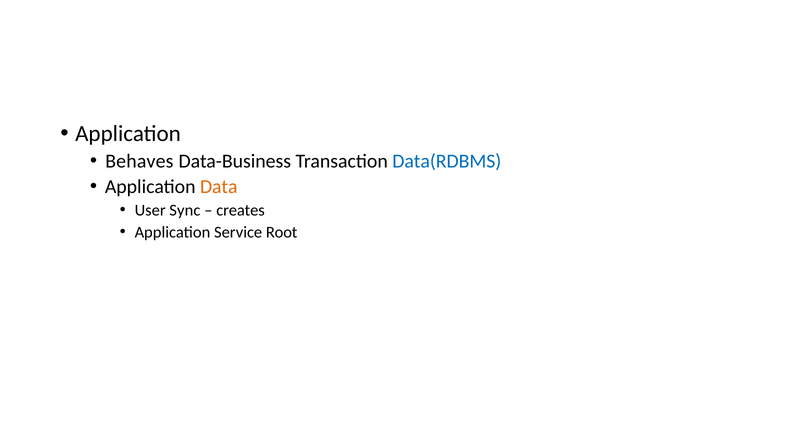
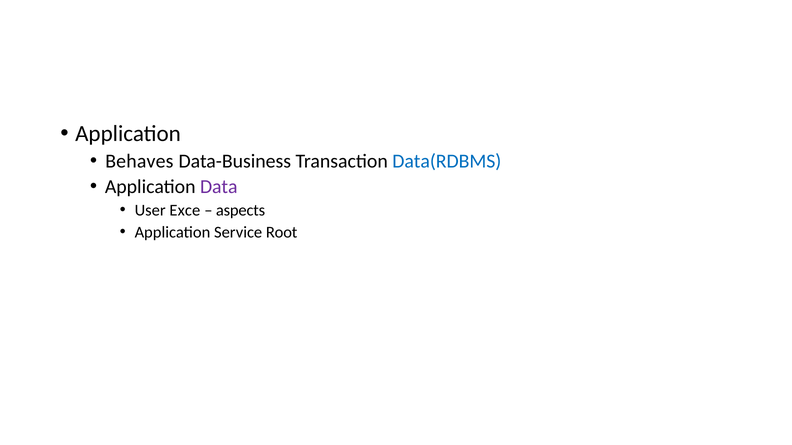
Data colour: orange -> purple (219, 187)
Sync: Sync -> Exce (185, 210)
creates: creates -> aspects (241, 210)
